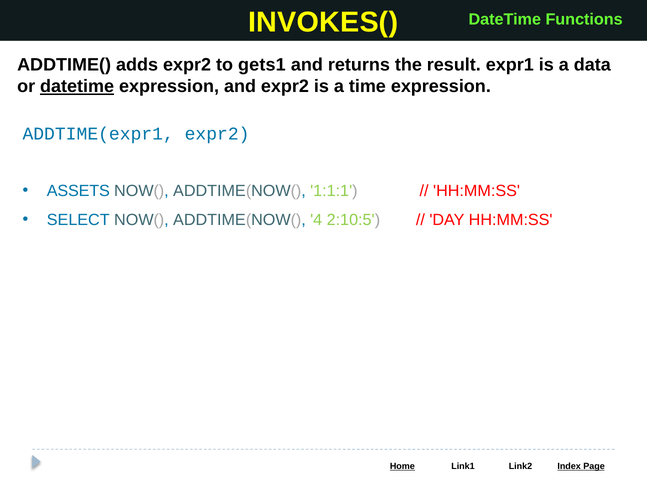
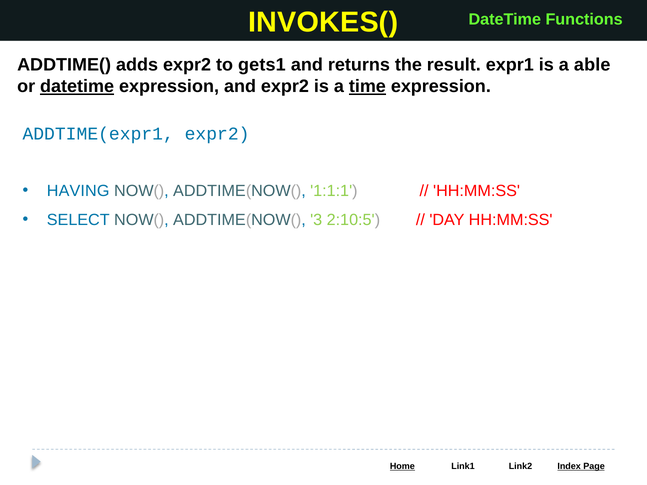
data: data -> able (592, 65)
time underline: none -> present (367, 87)
ASSETS: ASSETS -> HAVING (78, 191)
4: 4 -> 3 (316, 220)
